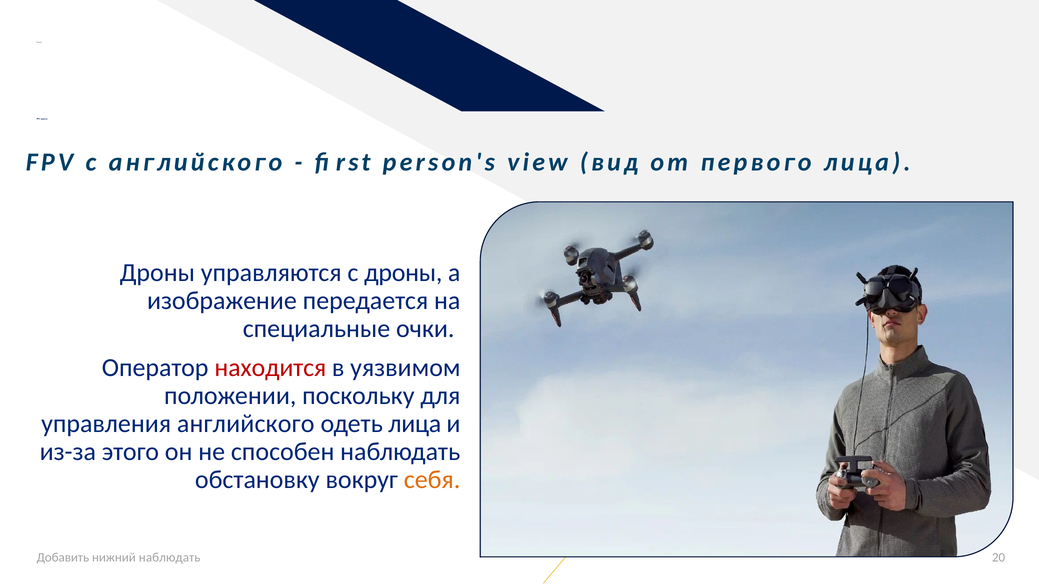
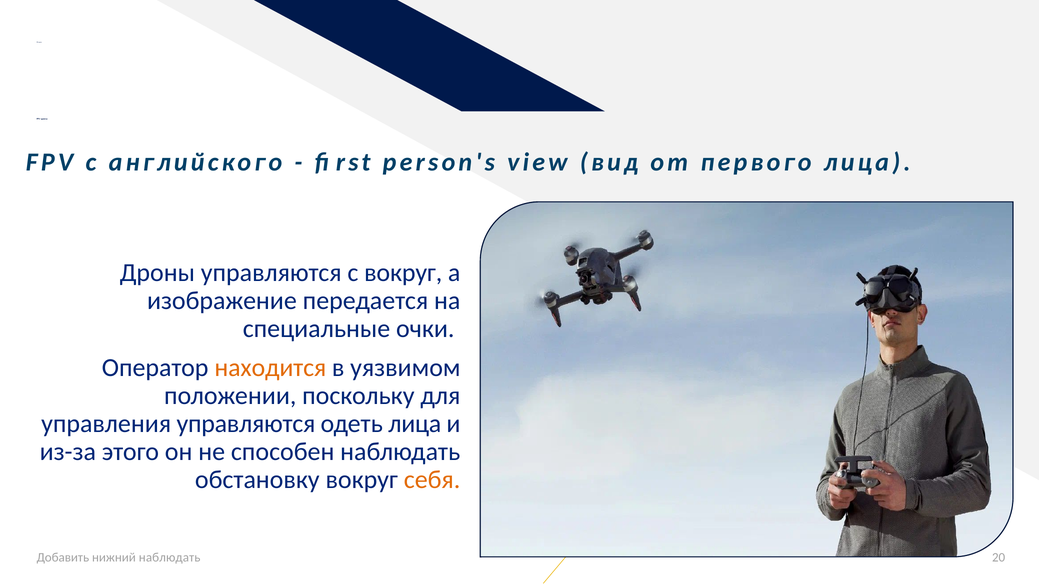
с дроны: дроны -> вокруг (403, 273)
находится colour: red -> orange (270, 368)
управления английского: английского -> управляются (246, 424)
